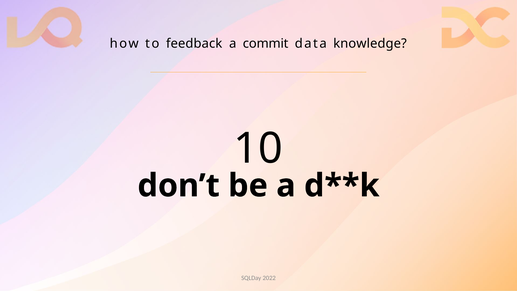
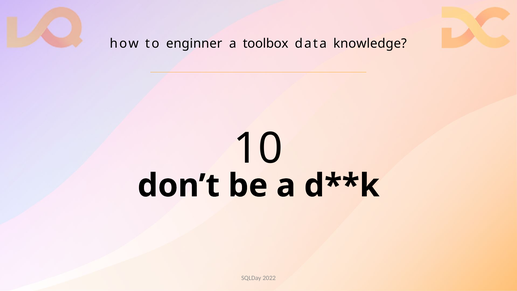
feedback: feedback -> enginner (194, 43)
commit: commit -> toolbox (266, 43)
